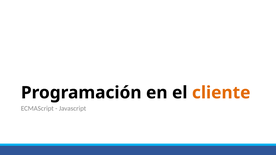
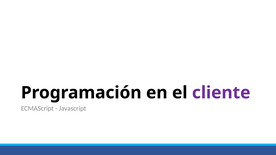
cliente colour: orange -> purple (221, 93)
